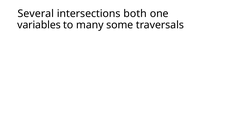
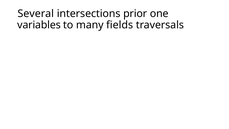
both: both -> prior (135, 14)
some: some -> fields (120, 25)
